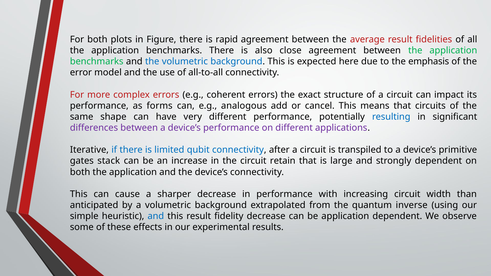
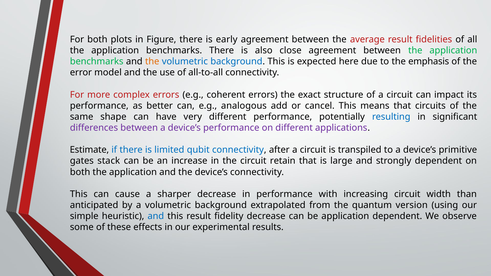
rapid: rapid -> early (227, 40)
the colour: blue -> orange (152, 62)
forms: forms -> better (160, 106)
Iterative: Iterative -> Estimate (89, 150)
inverse: inverse -> version (412, 205)
